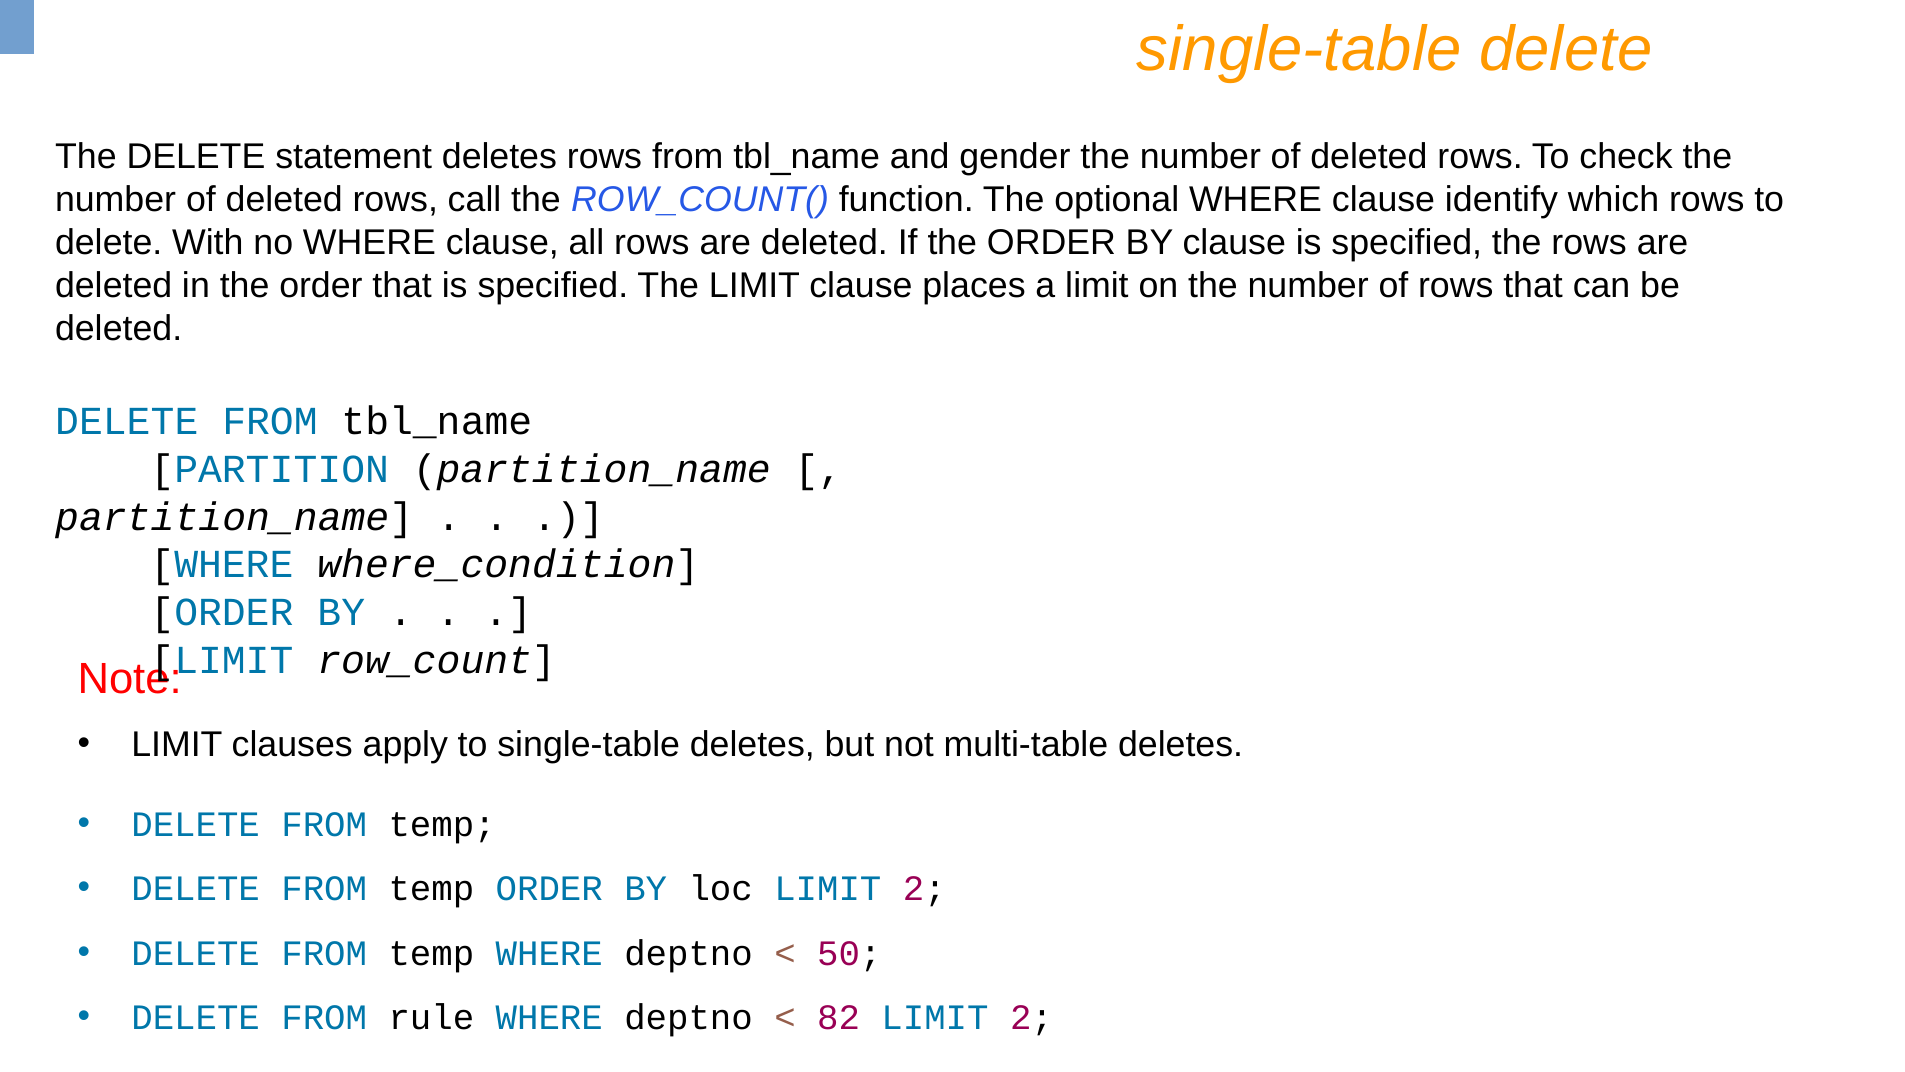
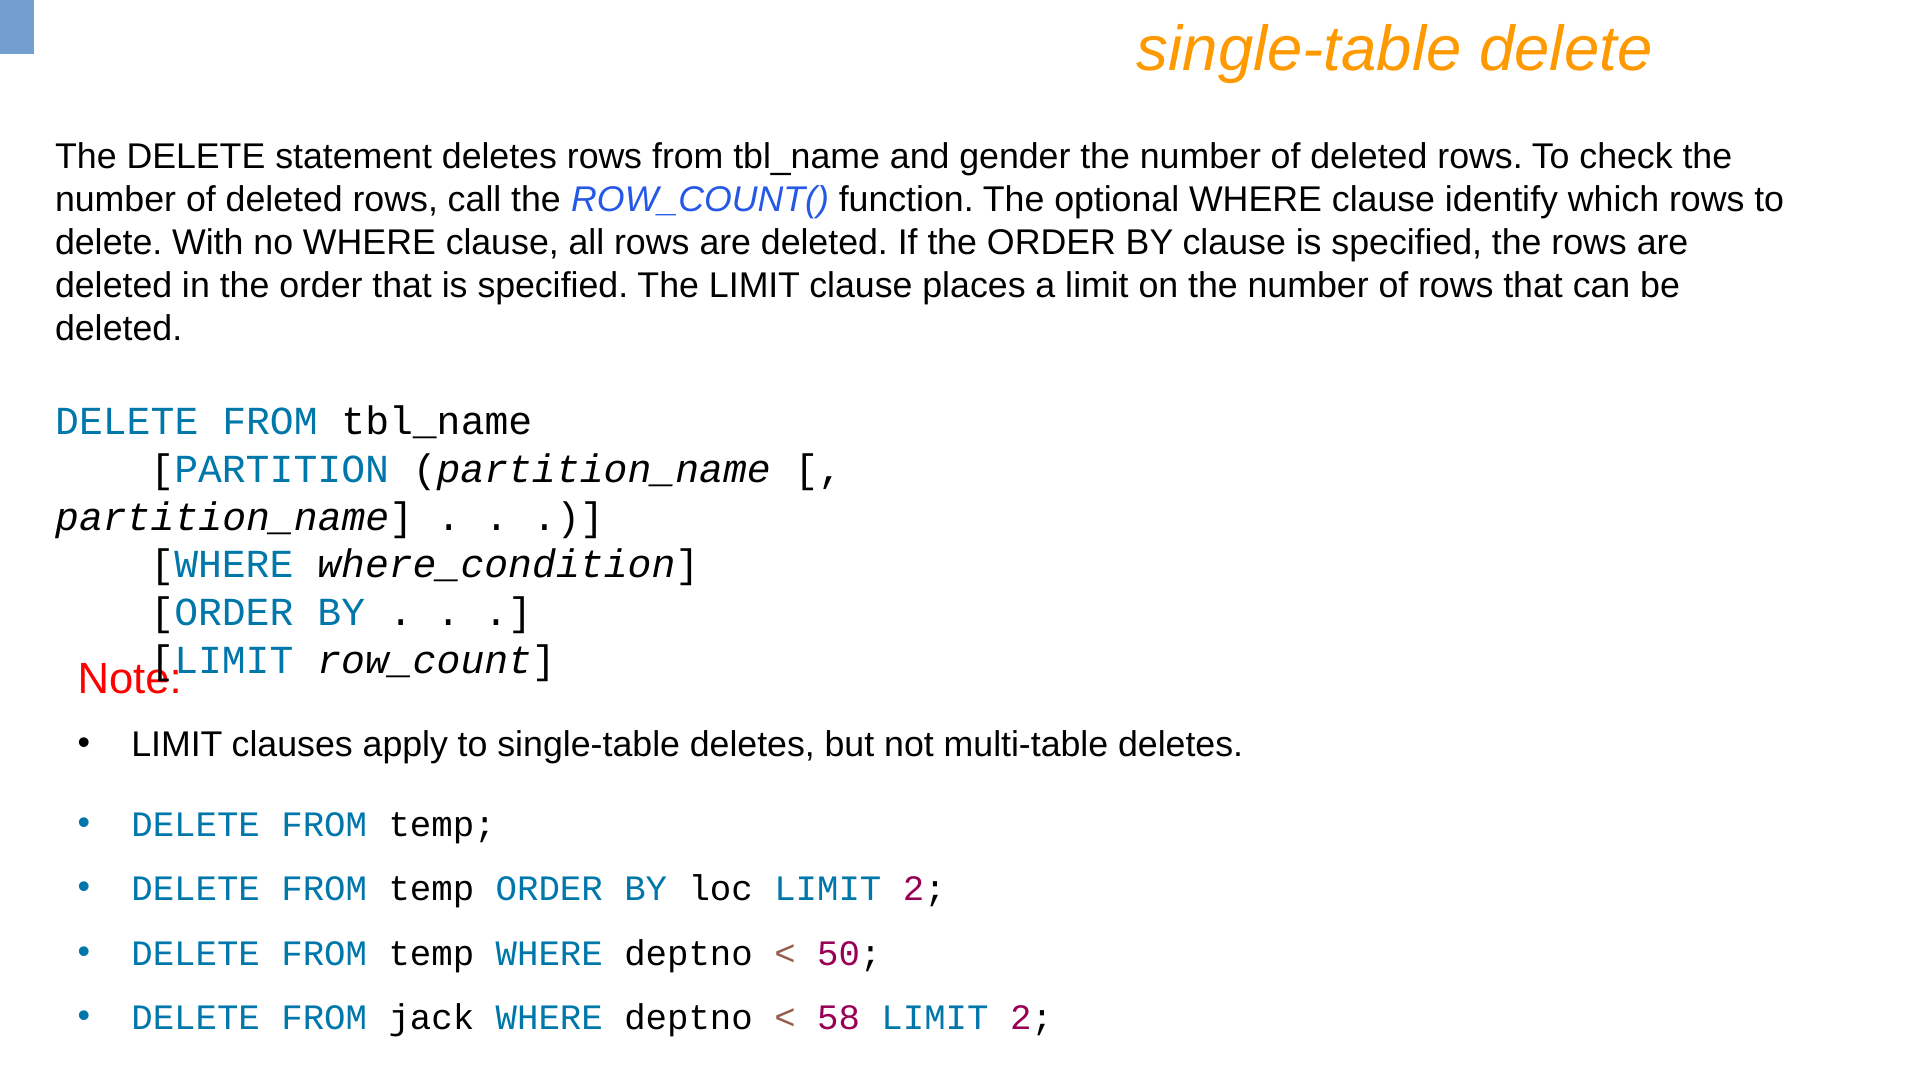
rule: rule -> jack (431, 1017)
82: 82 -> 58 (839, 1017)
